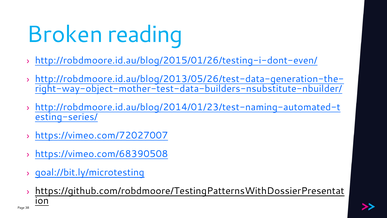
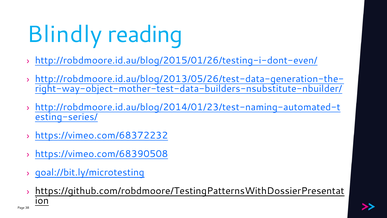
Broken: Broken -> Blindly (65, 34)
https://vimeo.com/72027007: https://vimeo.com/72027007 -> https://vimeo.com/68372232 (102, 135)
